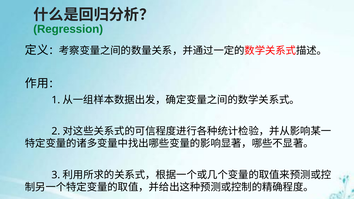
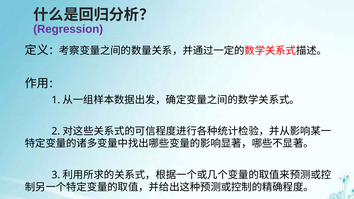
Regression colour: green -> purple (68, 29)
